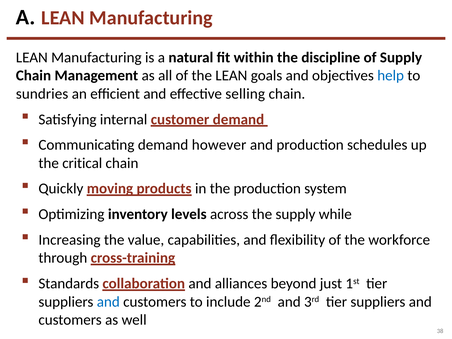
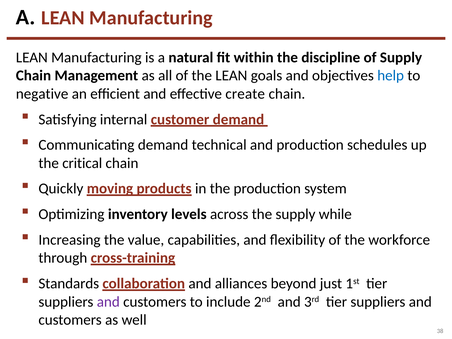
sundries: sundries -> negative (42, 94)
selling: selling -> create (245, 94)
however: however -> technical (219, 145)
and colour: blue -> purple (108, 302)
